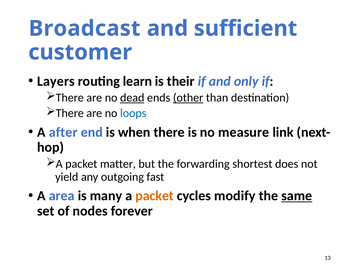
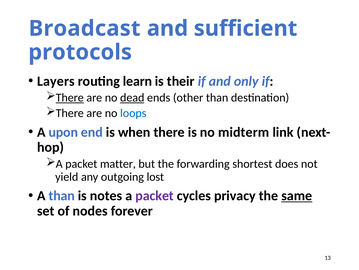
customer: customer -> protocols (80, 52)
There underline: none -> present (70, 97)
other underline: present -> none (188, 97)
after: after -> upon (63, 132)
measure: measure -> midterm (244, 132)
fast: fast -> lost (155, 176)
A area: area -> than (62, 195)
many: many -> notes (106, 195)
packet colour: orange -> purple (155, 195)
modify: modify -> privacy (235, 195)
